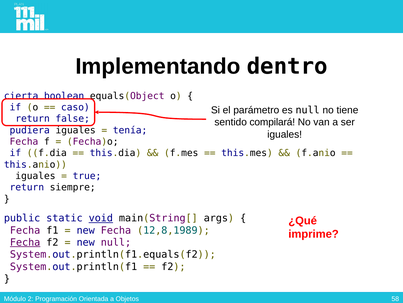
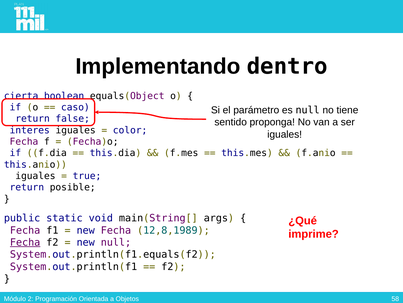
compilará: compilará -> proponga (272, 122)
pudiera: pudiera -> interes (30, 130)
tenía: tenía -> color (130, 130)
siempre: siempre -> posible (73, 187)
void underline: present -> none (101, 218)
